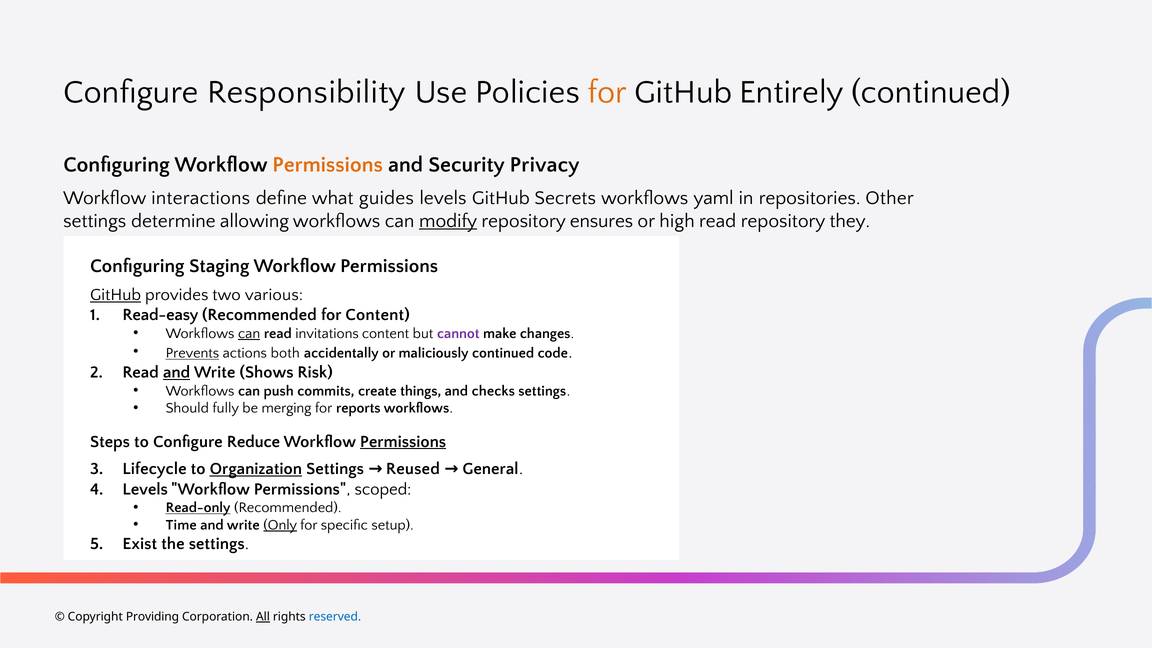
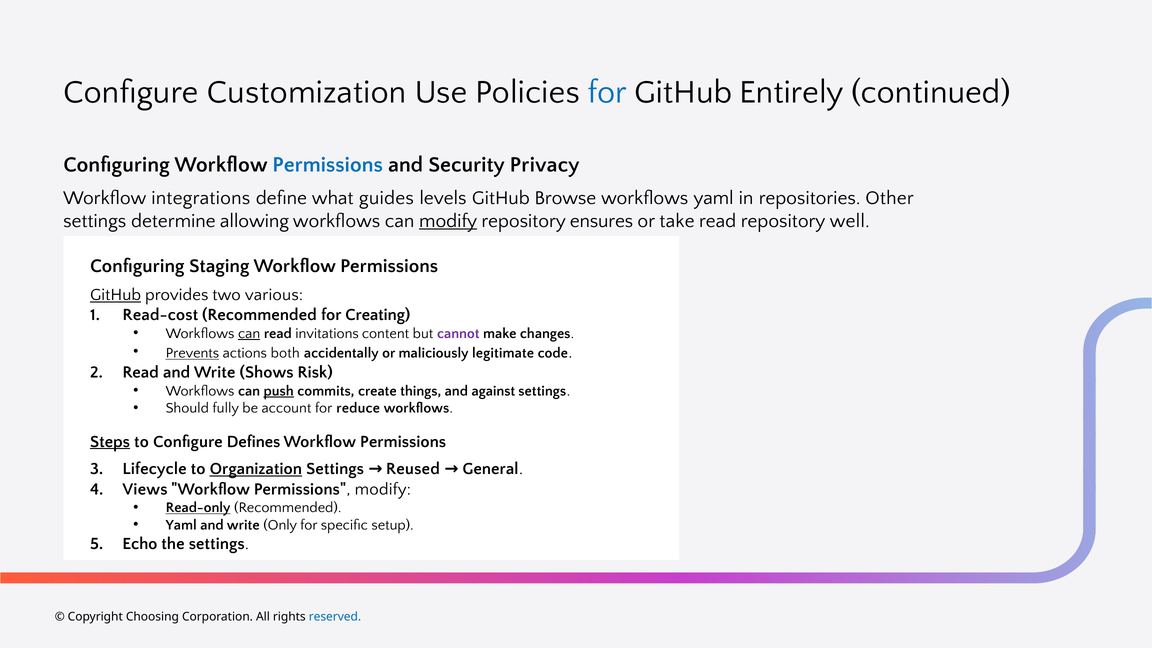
Responsibility: Responsibility -> Customization (307, 92)
for colour: orange -> blue (607, 92)
Permissions colour: orange -> blue (328, 164)
interactions: interactions -> integrations (201, 198)
Secrets: Secrets -> Browse (565, 198)
high: high -> take (677, 221)
they: they -> well (850, 221)
Read-easy: Read-easy -> Read-cost (160, 315)
for Content: Content -> Creating (378, 315)
maliciously continued: continued -> legitimate (503, 353)
and underline: present -> none (177, 372)
push underline: none -> present (279, 391)
checks: checks -> against (493, 391)
merging: merging -> account (286, 408)
reports: reports -> reduce (358, 408)
Steps underline: none -> present (110, 441)
Reduce: Reduce -> Defines (253, 441)
Permissions underline: present -> none (403, 441)
Levels: Levels -> Views (145, 489)
Permissions scoped: scoped -> modify (383, 489)
Time: Time -> Yaml (181, 525)
Only underline: present -> none (280, 525)
Exist: Exist -> Echo (140, 544)
Providing: Providing -> Choosing (152, 617)
All underline: present -> none (263, 617)
